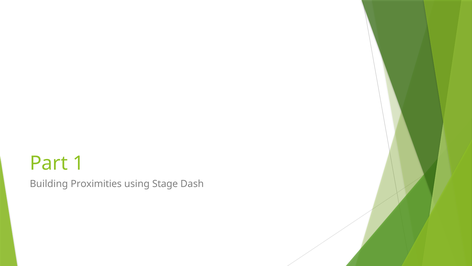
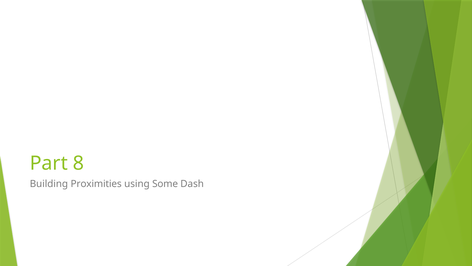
1: 1 -> 8 (79, 163)
Stage: Stage -> Some (165, 184)
